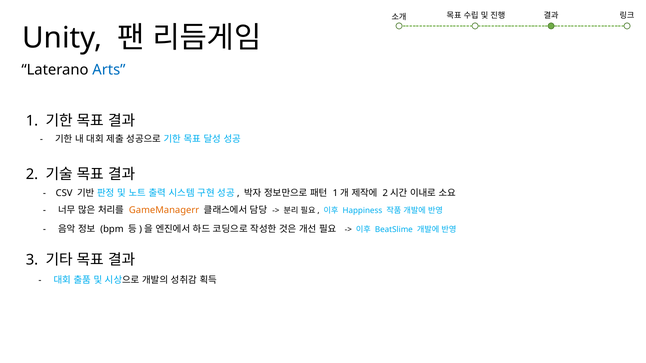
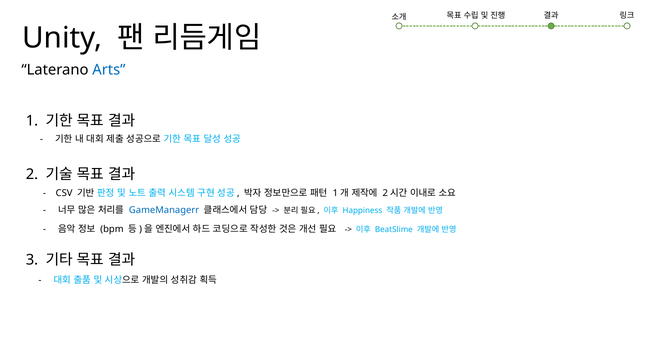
GameManagerr colour: orange -> blue (164, 210)
